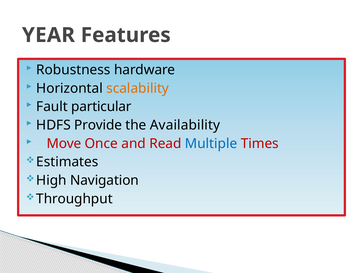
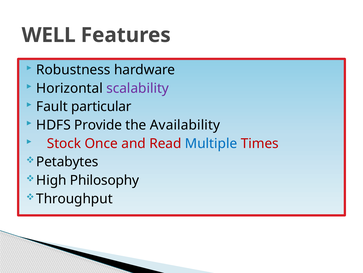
YEAR: YEAR -> WELL (49, 35)
scalability colour: orange -> purple (138, 88)
Move: Move -> Stock (64, 143)
Estimates: Estimates -> Petabytes (67, 162)
Navigation: Navigation -> Philosophy (105, 180)
